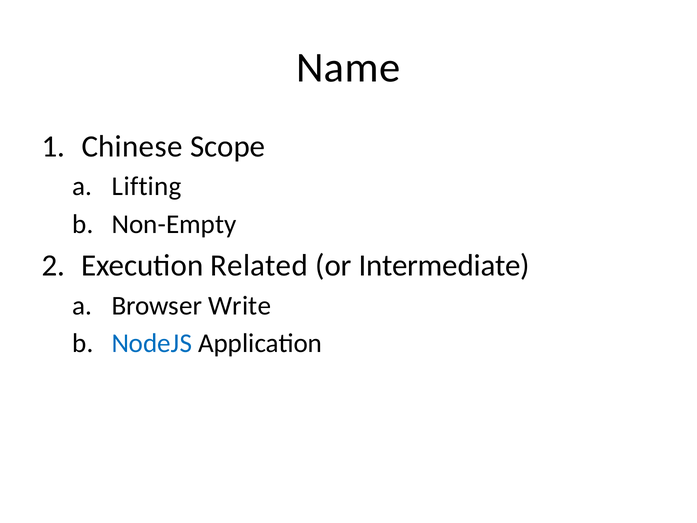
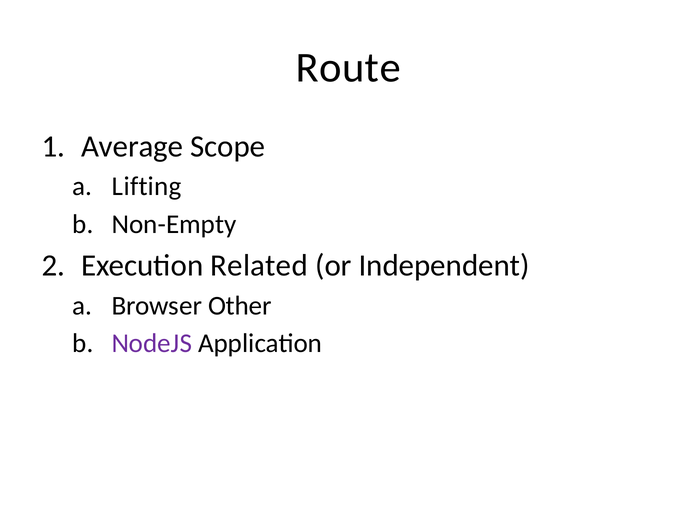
Name: Name -> Route (348, 67)
Chinese: Chinese -> Average (132, 146)
Intermediate: Intermediate -> Independent (444, 265)
Write: Write -> Other (240, 305)
NodeJS colour: blue -> purple (152, 343)
